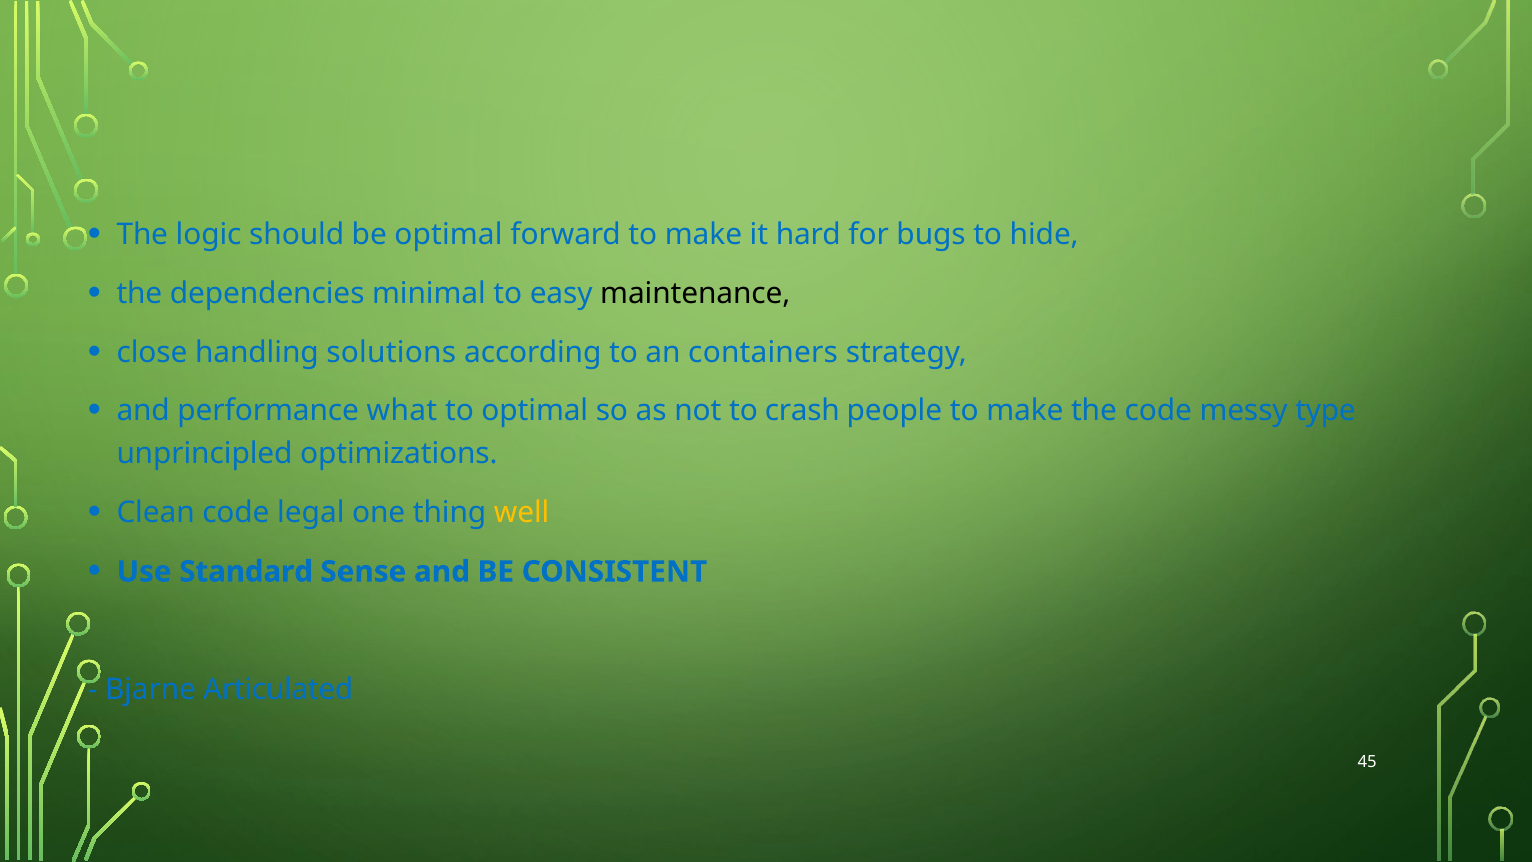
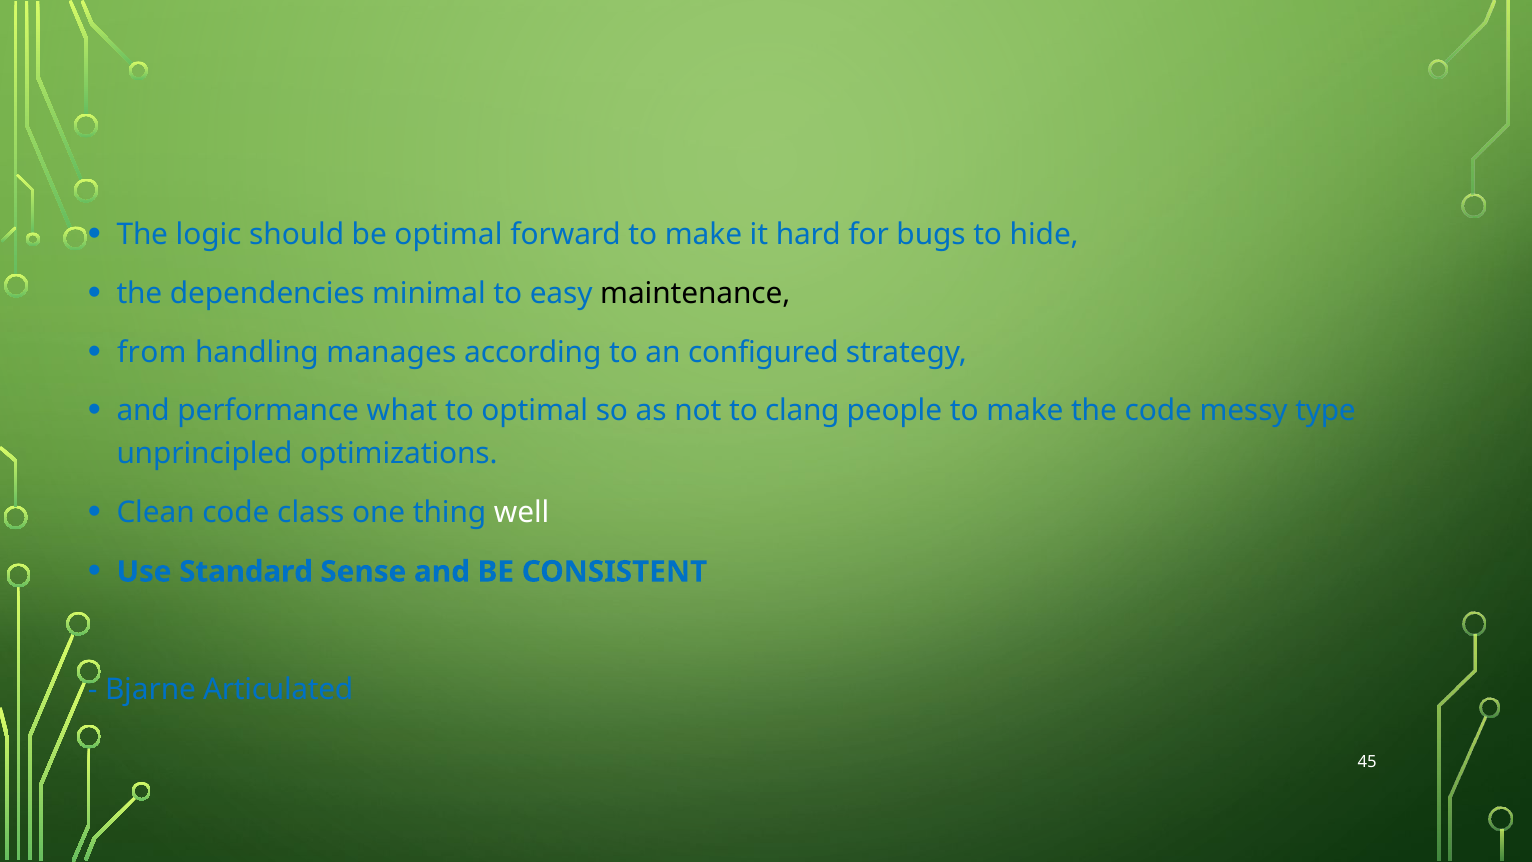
close: close -> from (152, 352)
solutions: solutions -> manages (391, 352)
containers: containers -> configured (763, 352)
crash: crash -> clang (802, 411)
legal: legal -> class (311, 513)
well colour: yellow -> white (522, 513)
